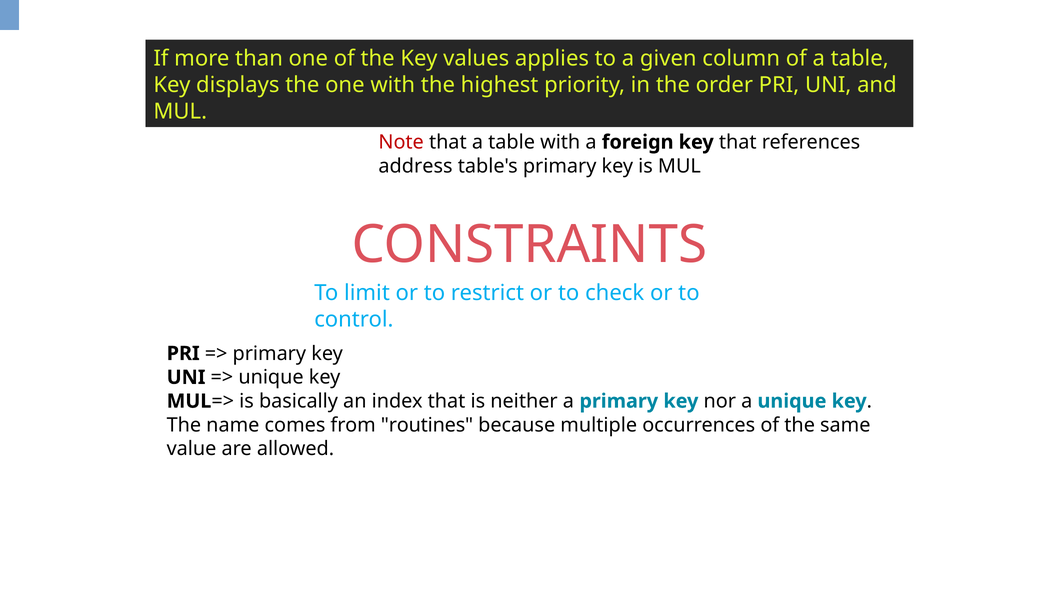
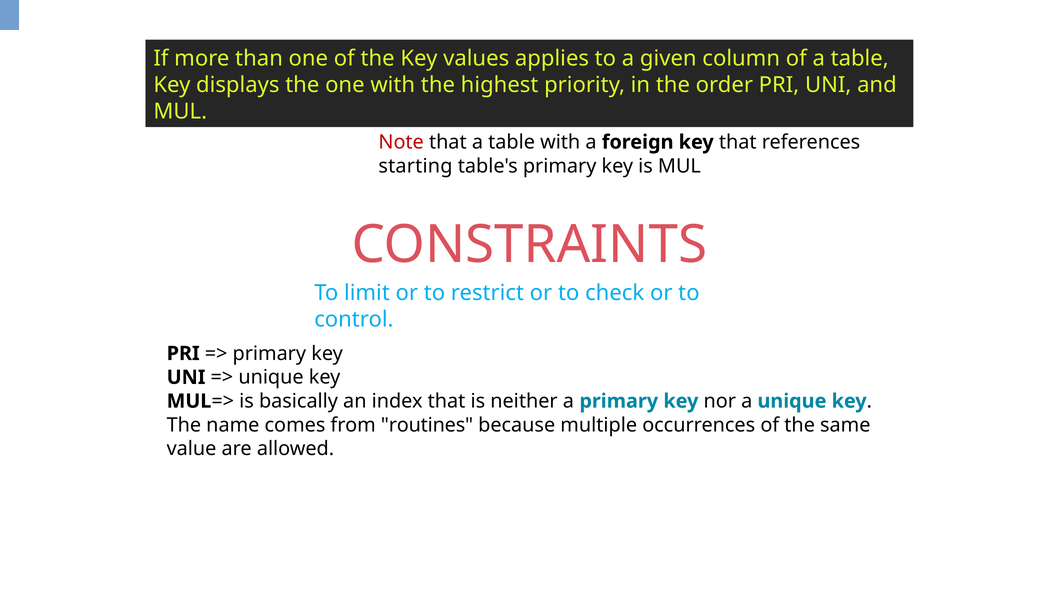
address: address -> starting (415, 166)
